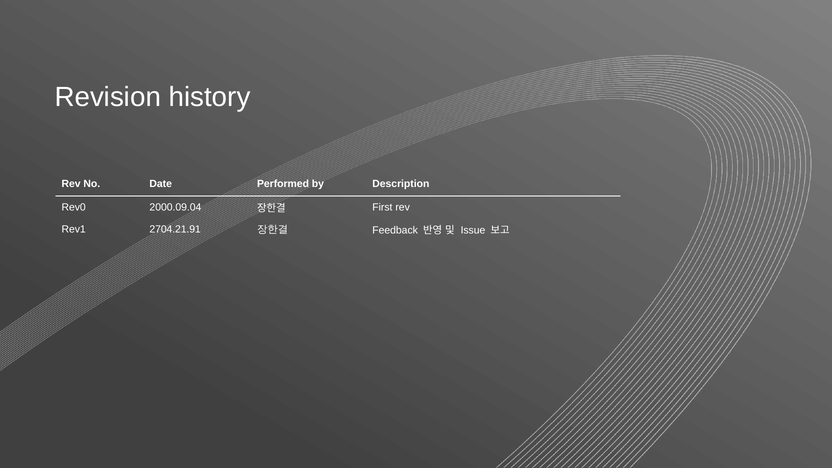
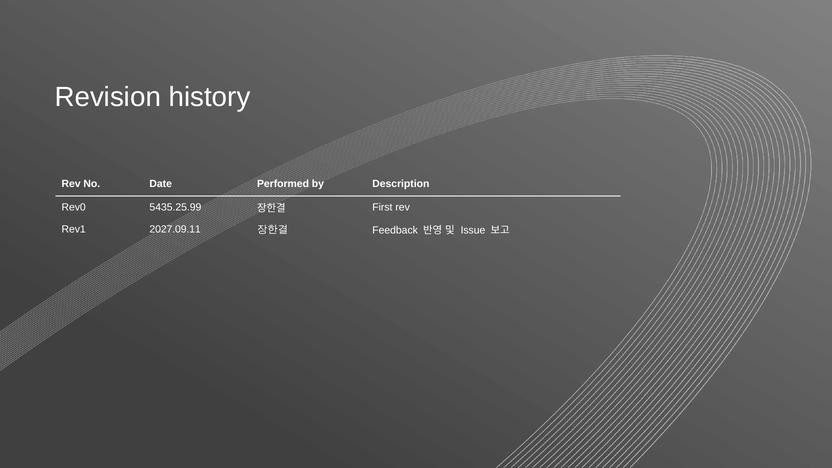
2000.09.04: 2000.09.04 -> 5435.25.99 (175, 207)
2704.21.91: 2704.21.91 -> 2027.09.11 (175, 229)
